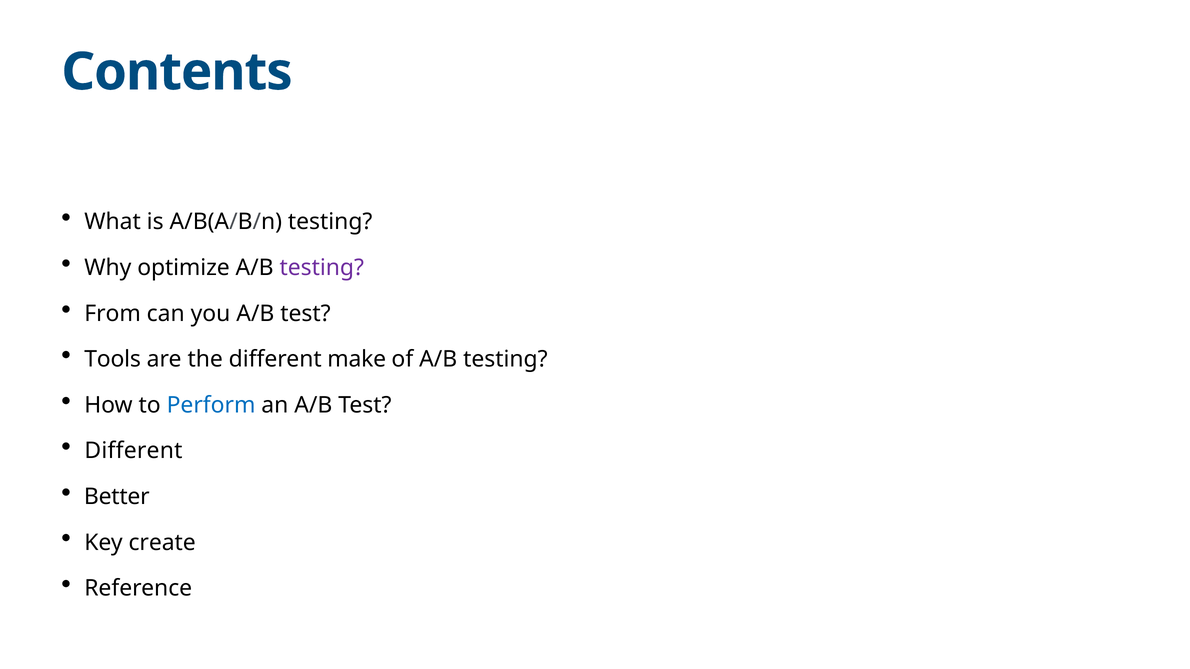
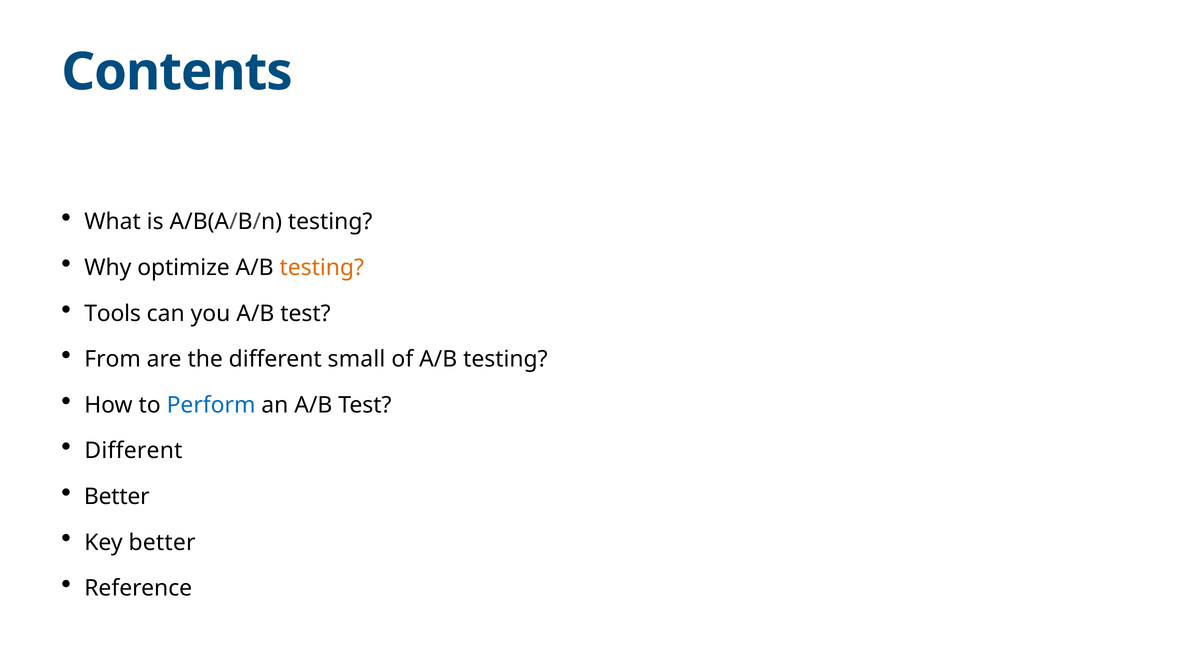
testing colour: purple -> orange (322, 268)
From: From -> Tools (113, 314)
Tools: Tools -> From (113, 360)
make: make -> small (357, 360)
Key create: create -> better (162, 543)
